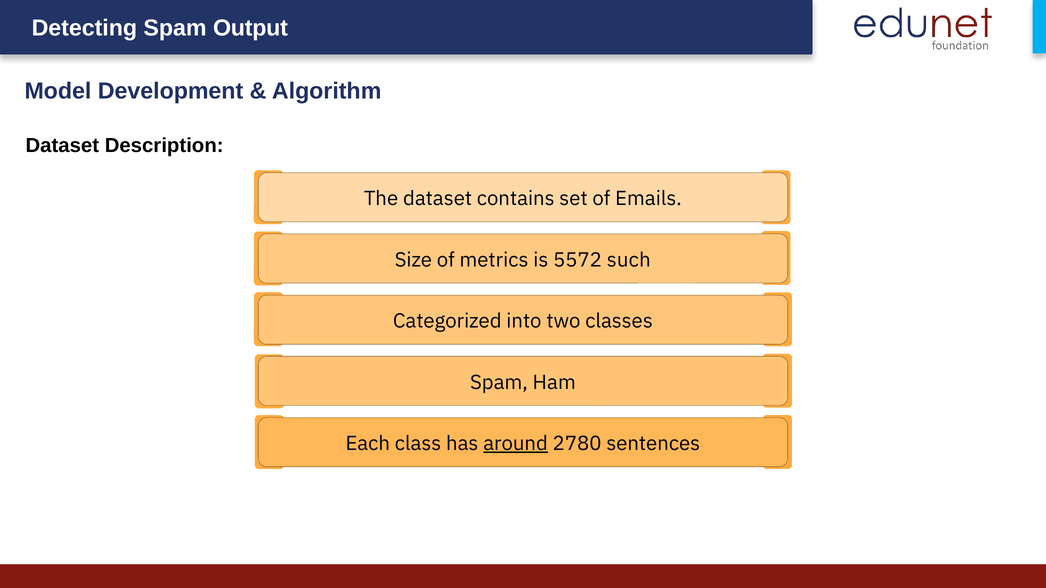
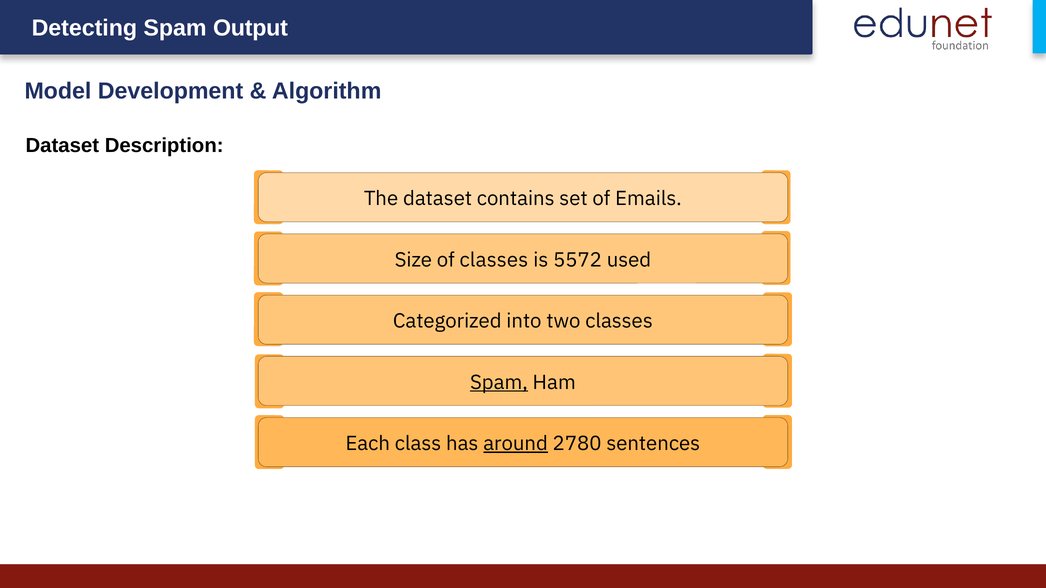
of metrics: metrics -> classes (494, 260)
such: such -> used (629, 260)
Spam underline: none -> present (499, 383)
